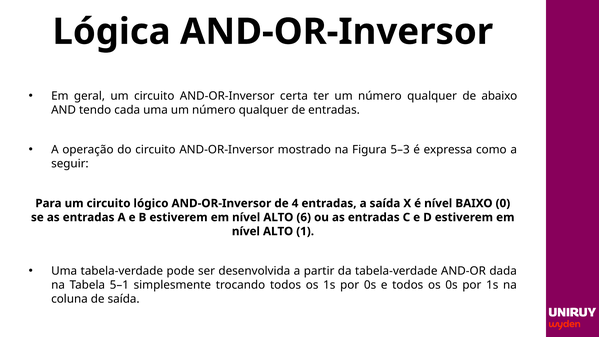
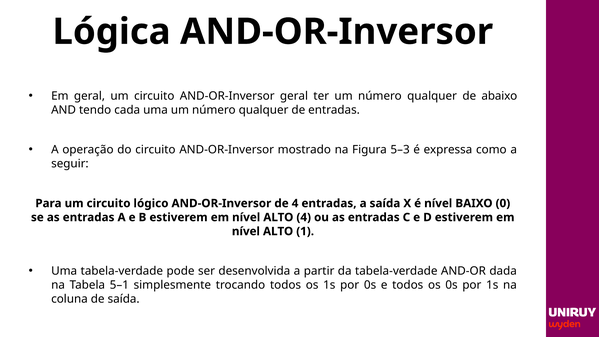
AND-OR-Inversor certa: certa -> geral (294, 96)
ALTO 6: 6 -> 4 (304, 217)
